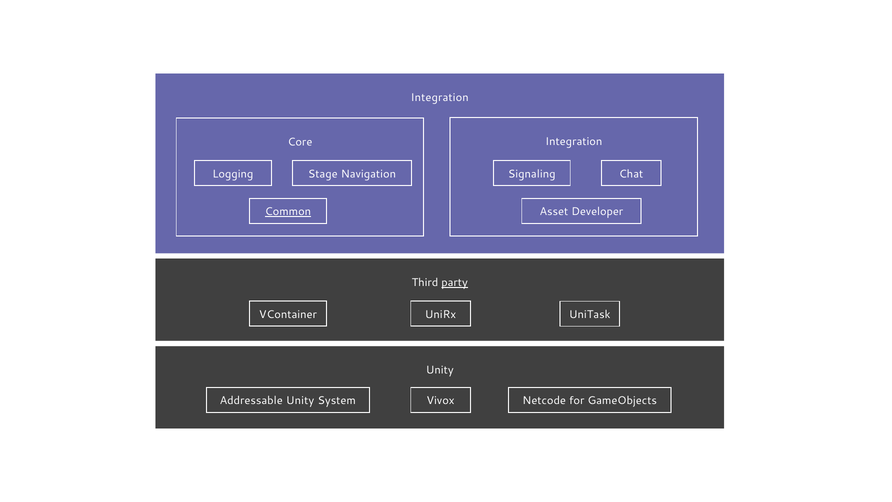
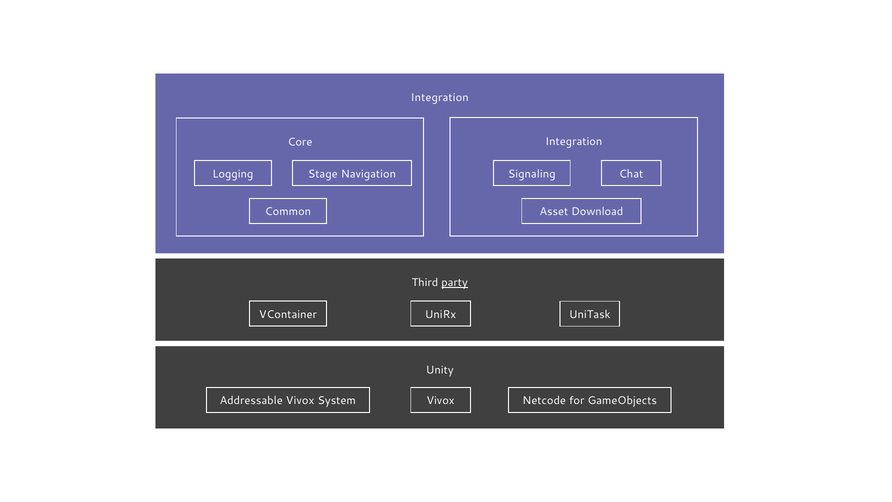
Common underline: present -> none (288, 212)
Developer: Developer -> Download (597, 212)
Addressable Unity: Unity -> Vivox (300, 400)
